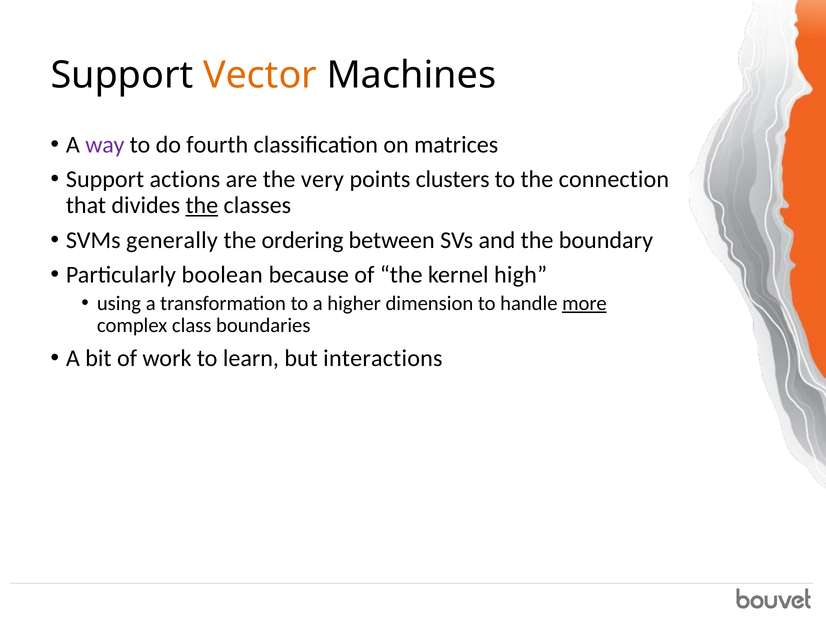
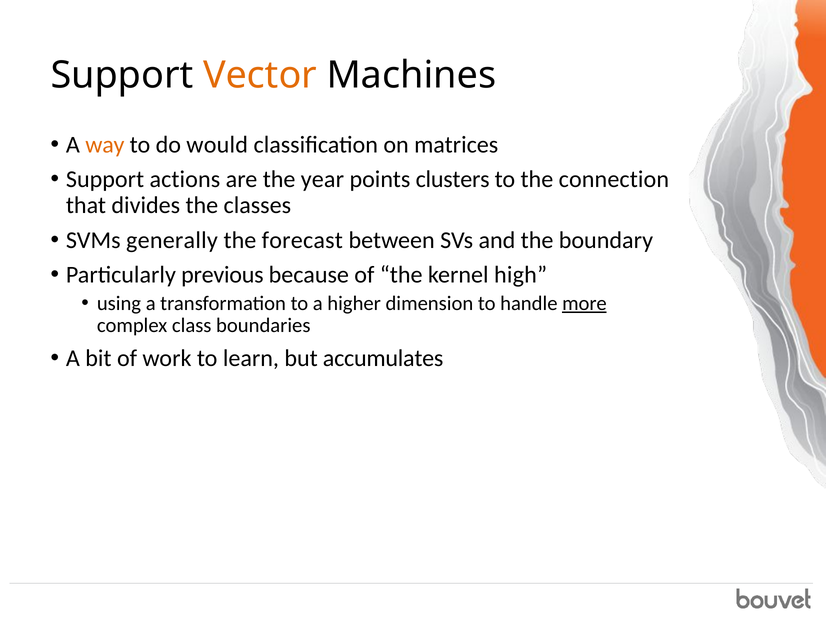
way colour: purple -> orange (105, 145)
fourth: fourth -> would (217, 145)
very: very -> year (322, 179)
the underline: present -> none (202, 205)
ordering: ordering -> forecast (302, 240)
boolean: boolean -> previous (222, 275)
interactions: interactions -> accumulates (383, 358)
